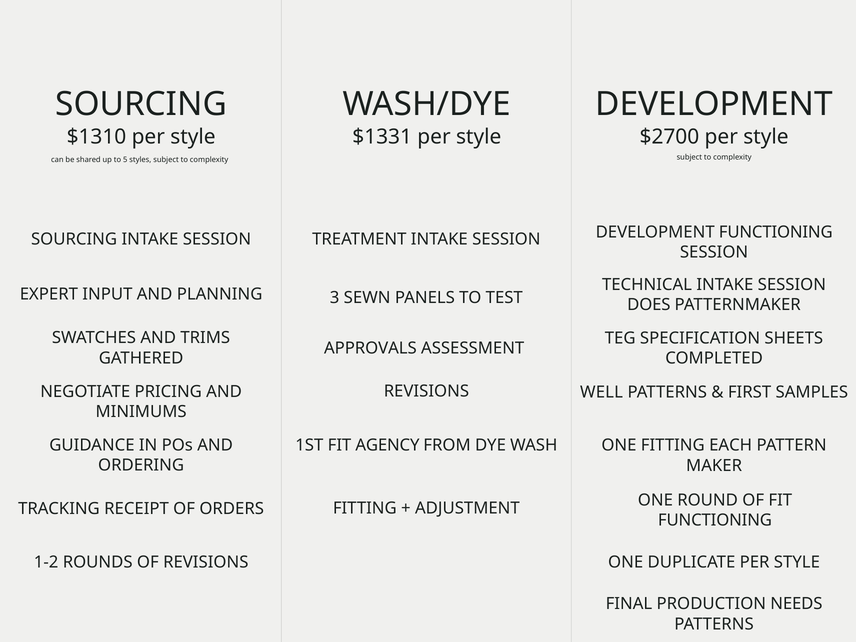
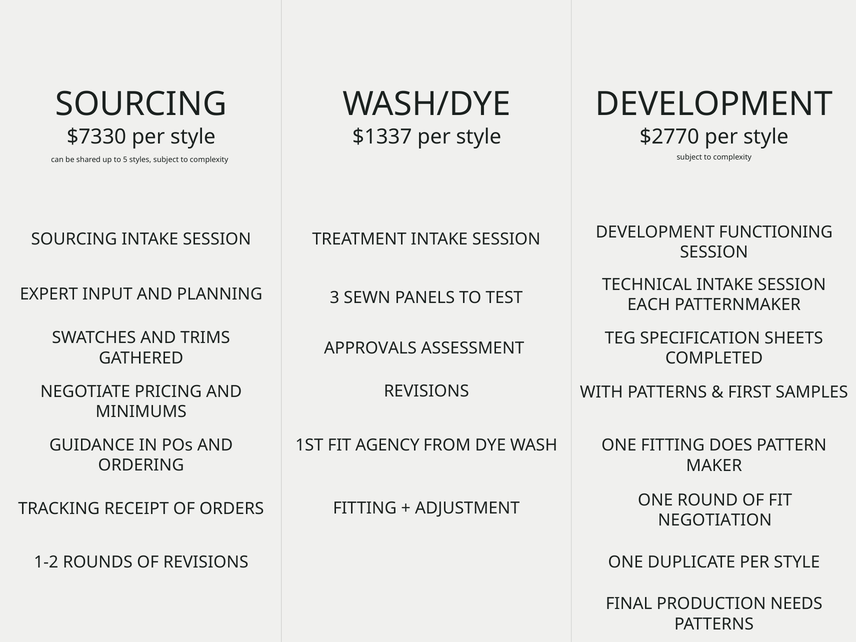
$1310: $1310 -> $7330 (96, 137)
$1331: $1331 -> $1337 (382, 137)
$2700: $2700 -> $2770 (669, 137)
DOES: DOES -> EACH (649, 305)
WELL: WELL -> WITH (602, 392)
EACH: EACH -> DOES (731, 445)
FUNCTIONING: FUNCTIONING -> NEGOTIATION (715, 520)
